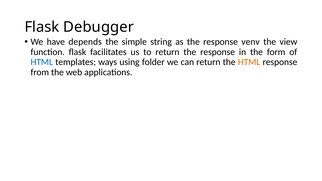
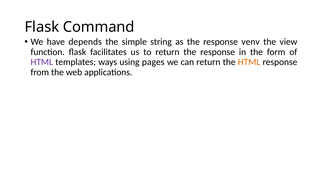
Debugger: Debugger -> Command (99, 27)
HTML colour: blue -> purple (42, 62)
folder: folder -> pages (153, 62)
